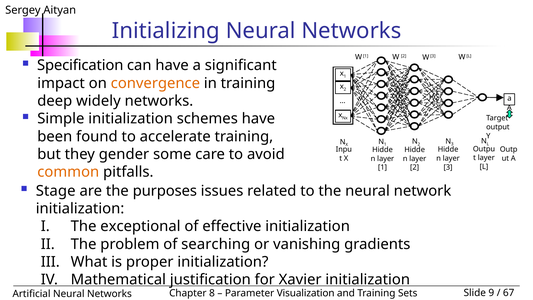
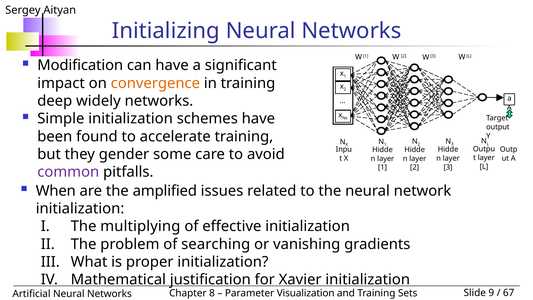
Specification: Specification -> Modification (80, 65)
common colour: orange -> purple (68, 172)
Stage: Stage -> When (56, 191)
purposes: purposes -> amplified (165, 191)
exceptional: exceptional -> multiplying (140, 226)
